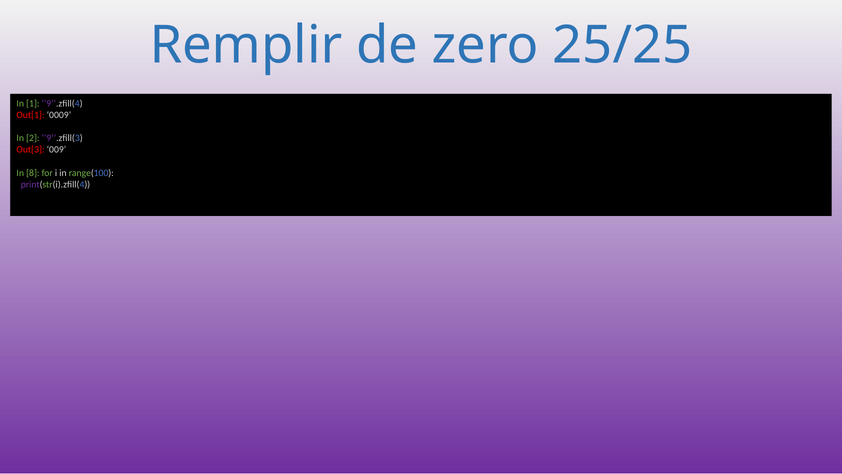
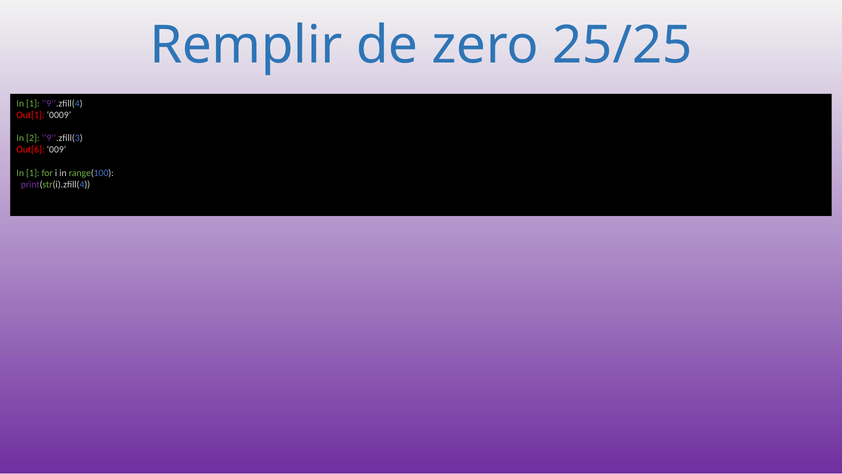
Out[3: Out[3 -> Out[6 (31, 150)
8: 8 -> 1 (33, 173)
